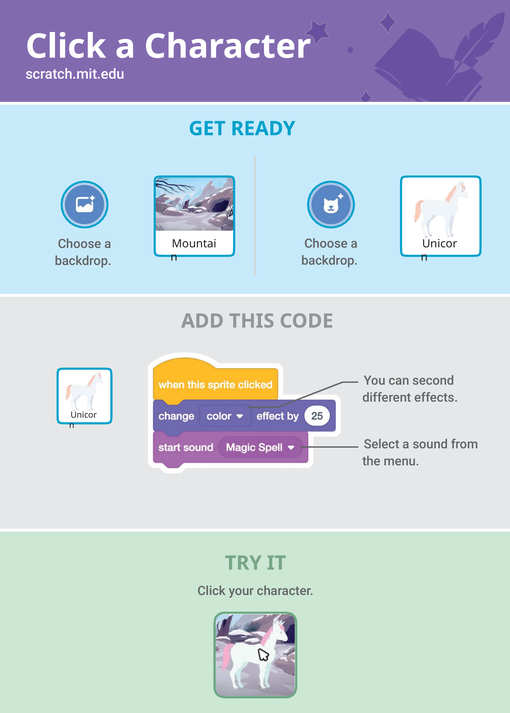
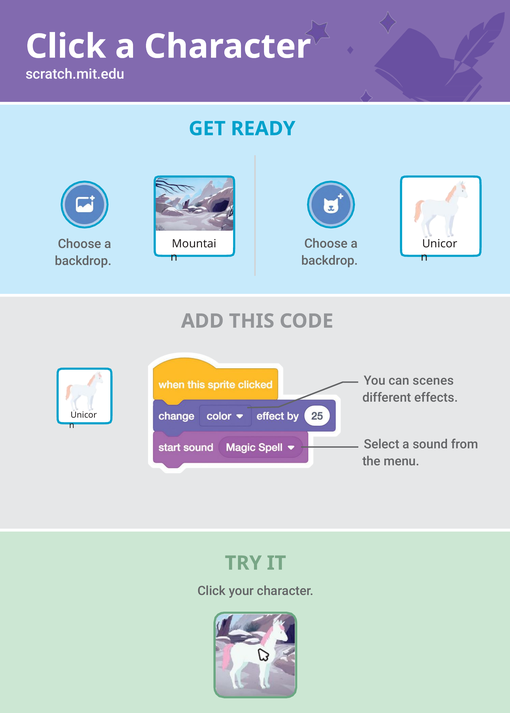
second: second -> scenes (433, 381)
